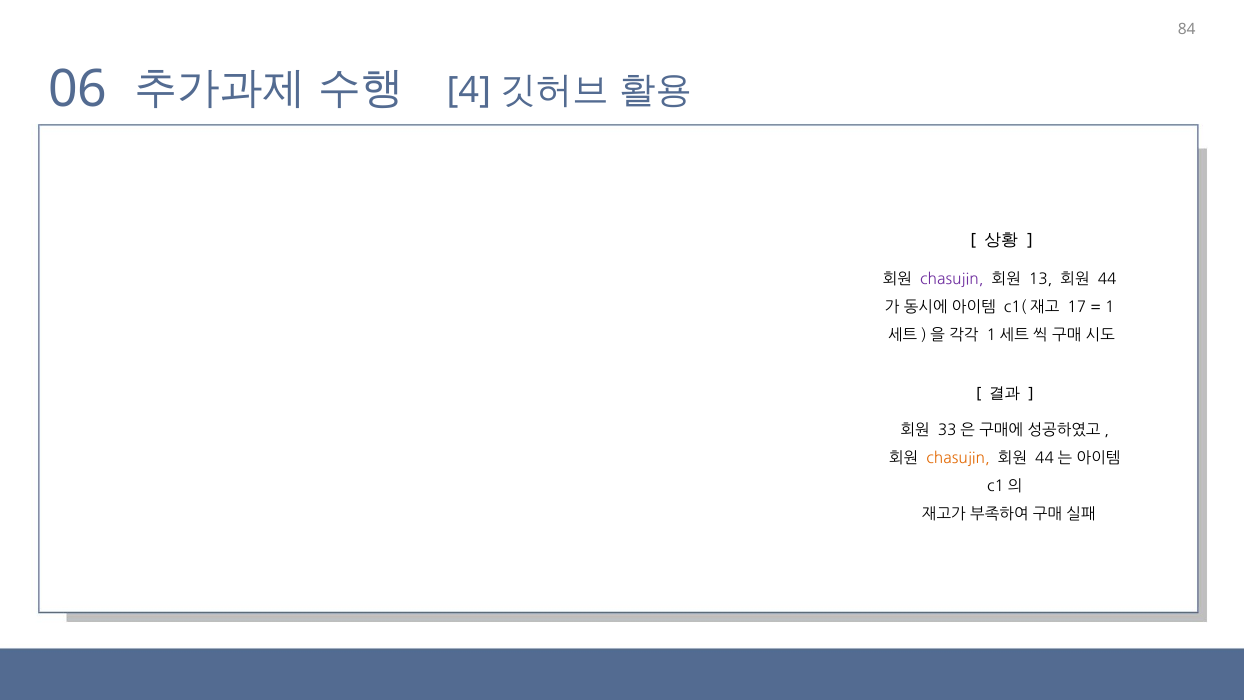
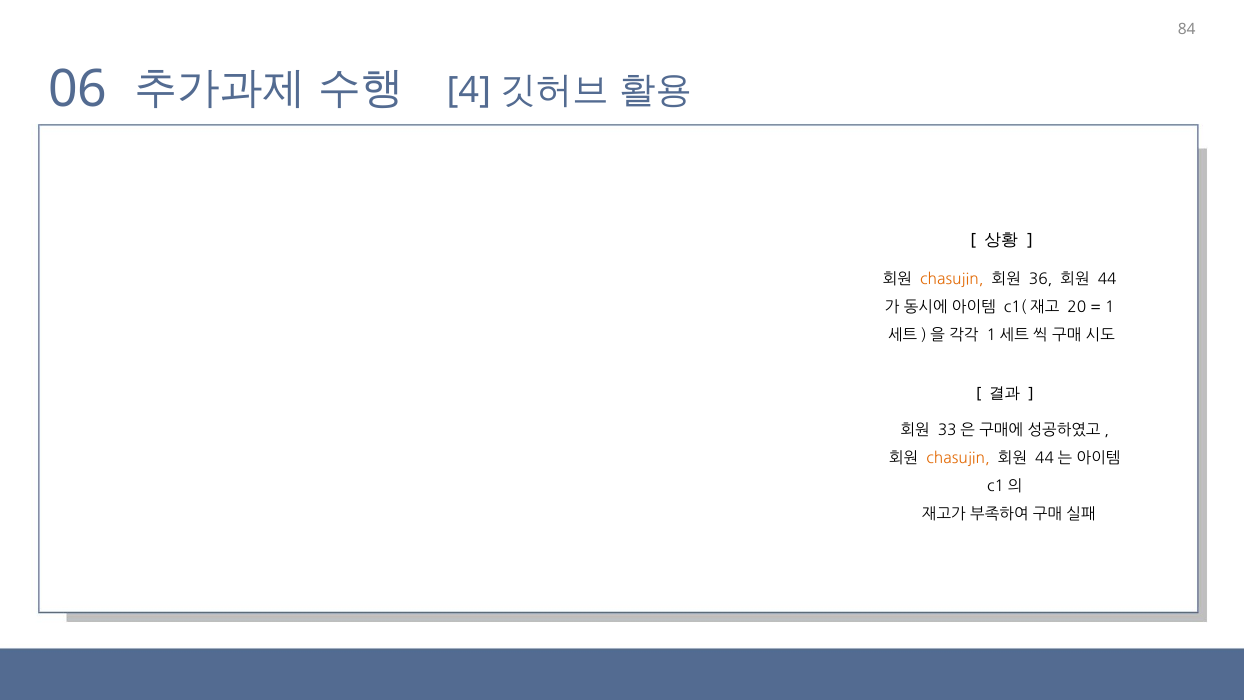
chasujin colour: purple -> orange (952, 279)
13: 13 -> 36 (1041, 279)
17: 17 -> 20 (1077, 307)
